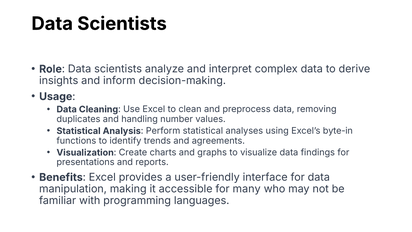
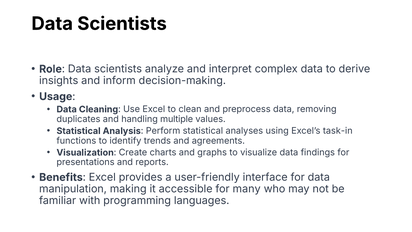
number: number -> multiple (177, 119)
byte-in: byte-in -> task-in (338, 131)
